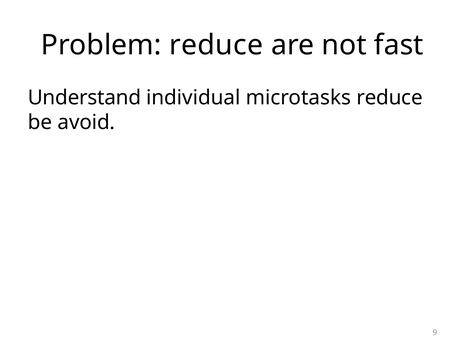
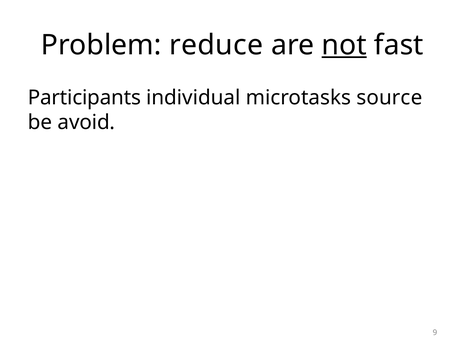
not underline: none -> present (344, 45)
Understand: Understand -> Participants (84, 98)
microtasks reduce: reduce -> source (389, 98)
